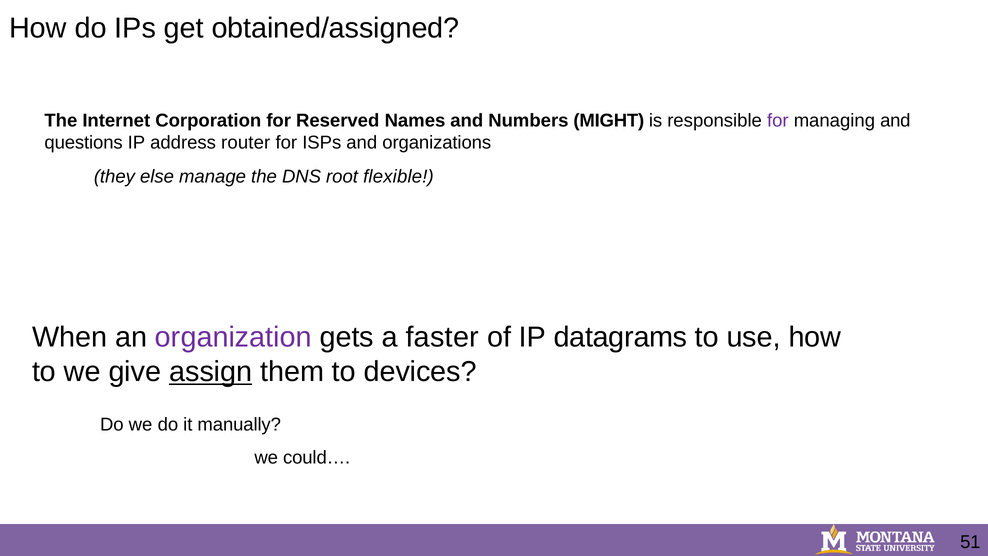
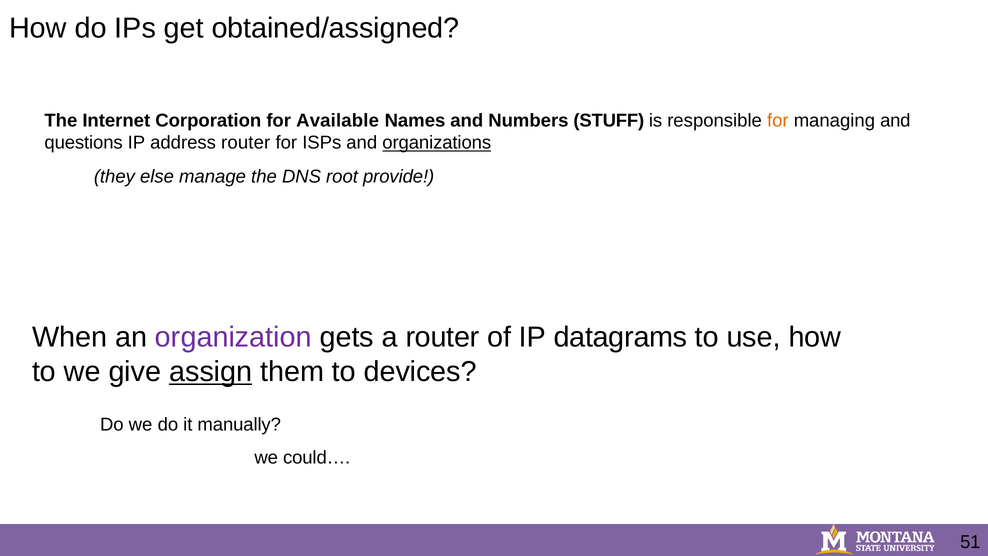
Reserved: Reserved -> Available (338, 121)
MIGHT: MIGHT -> STUFF (609, 121)
for colour: purple -> orange (778, 121)
organizations underline: none -> present (437, 143)
flexible: flexible -> provide (399, 177)
a faster: faster -> router (443, 337)
